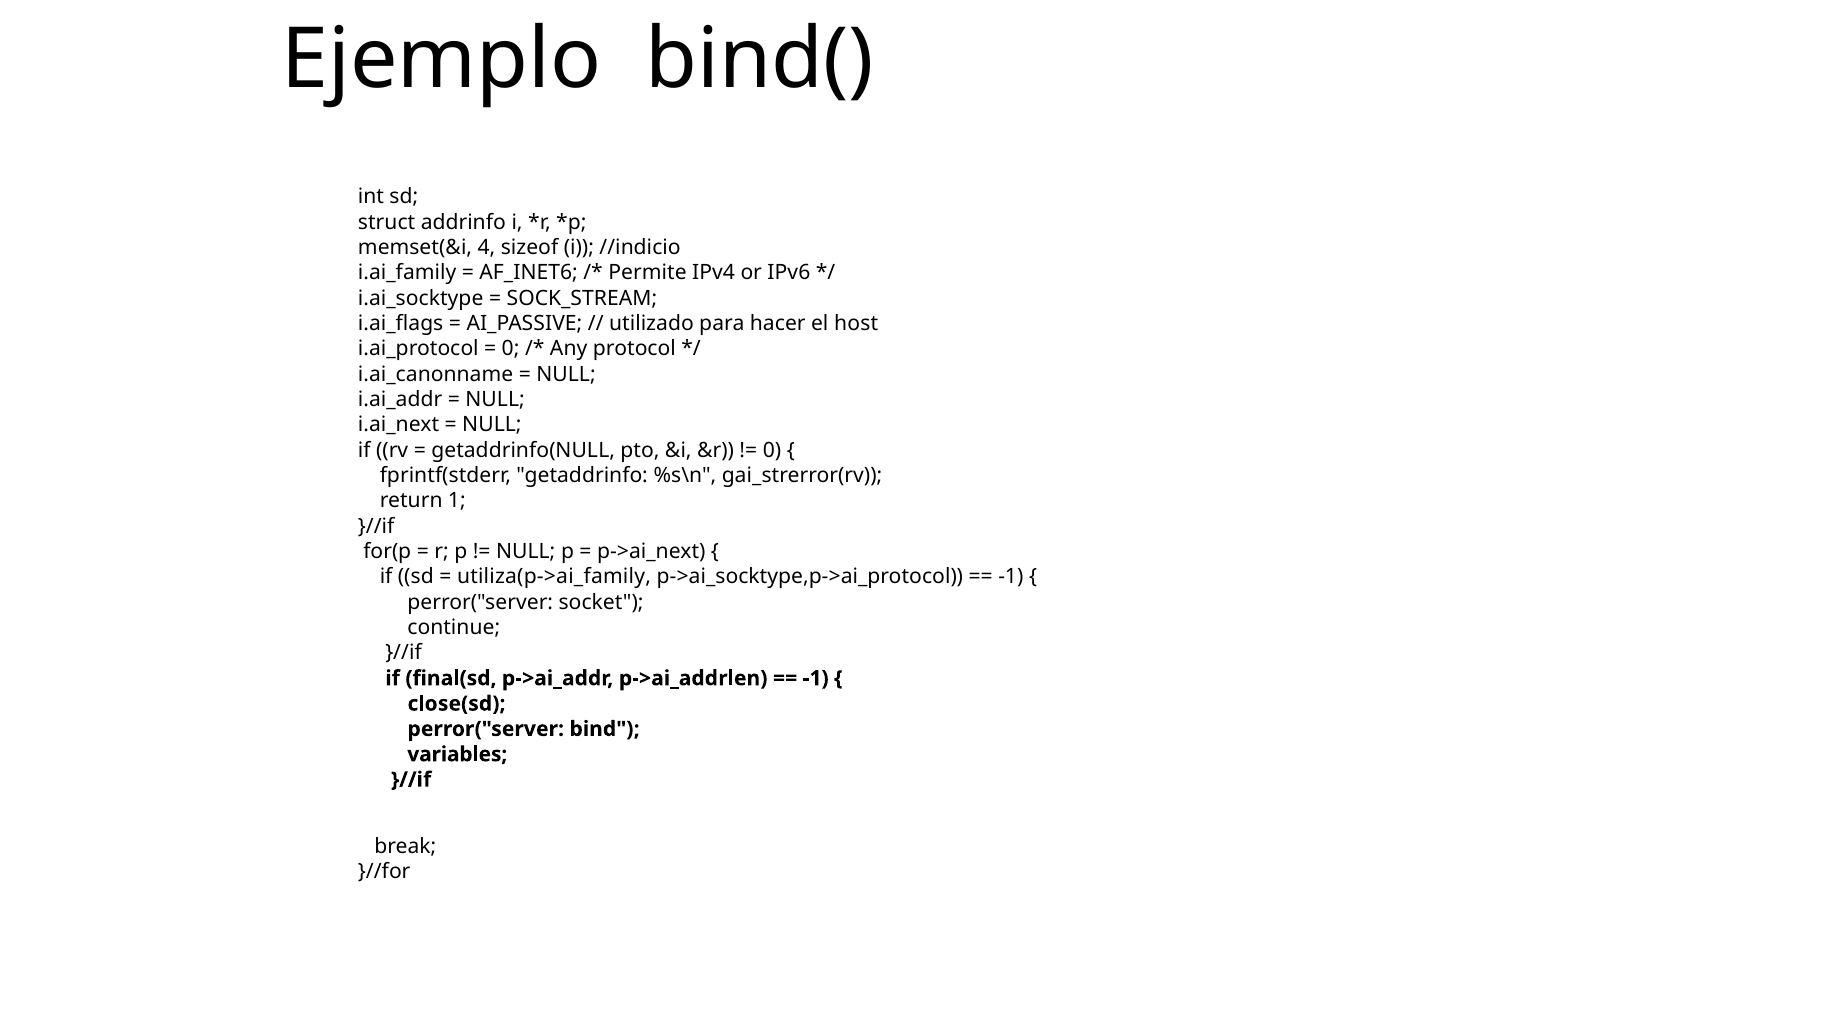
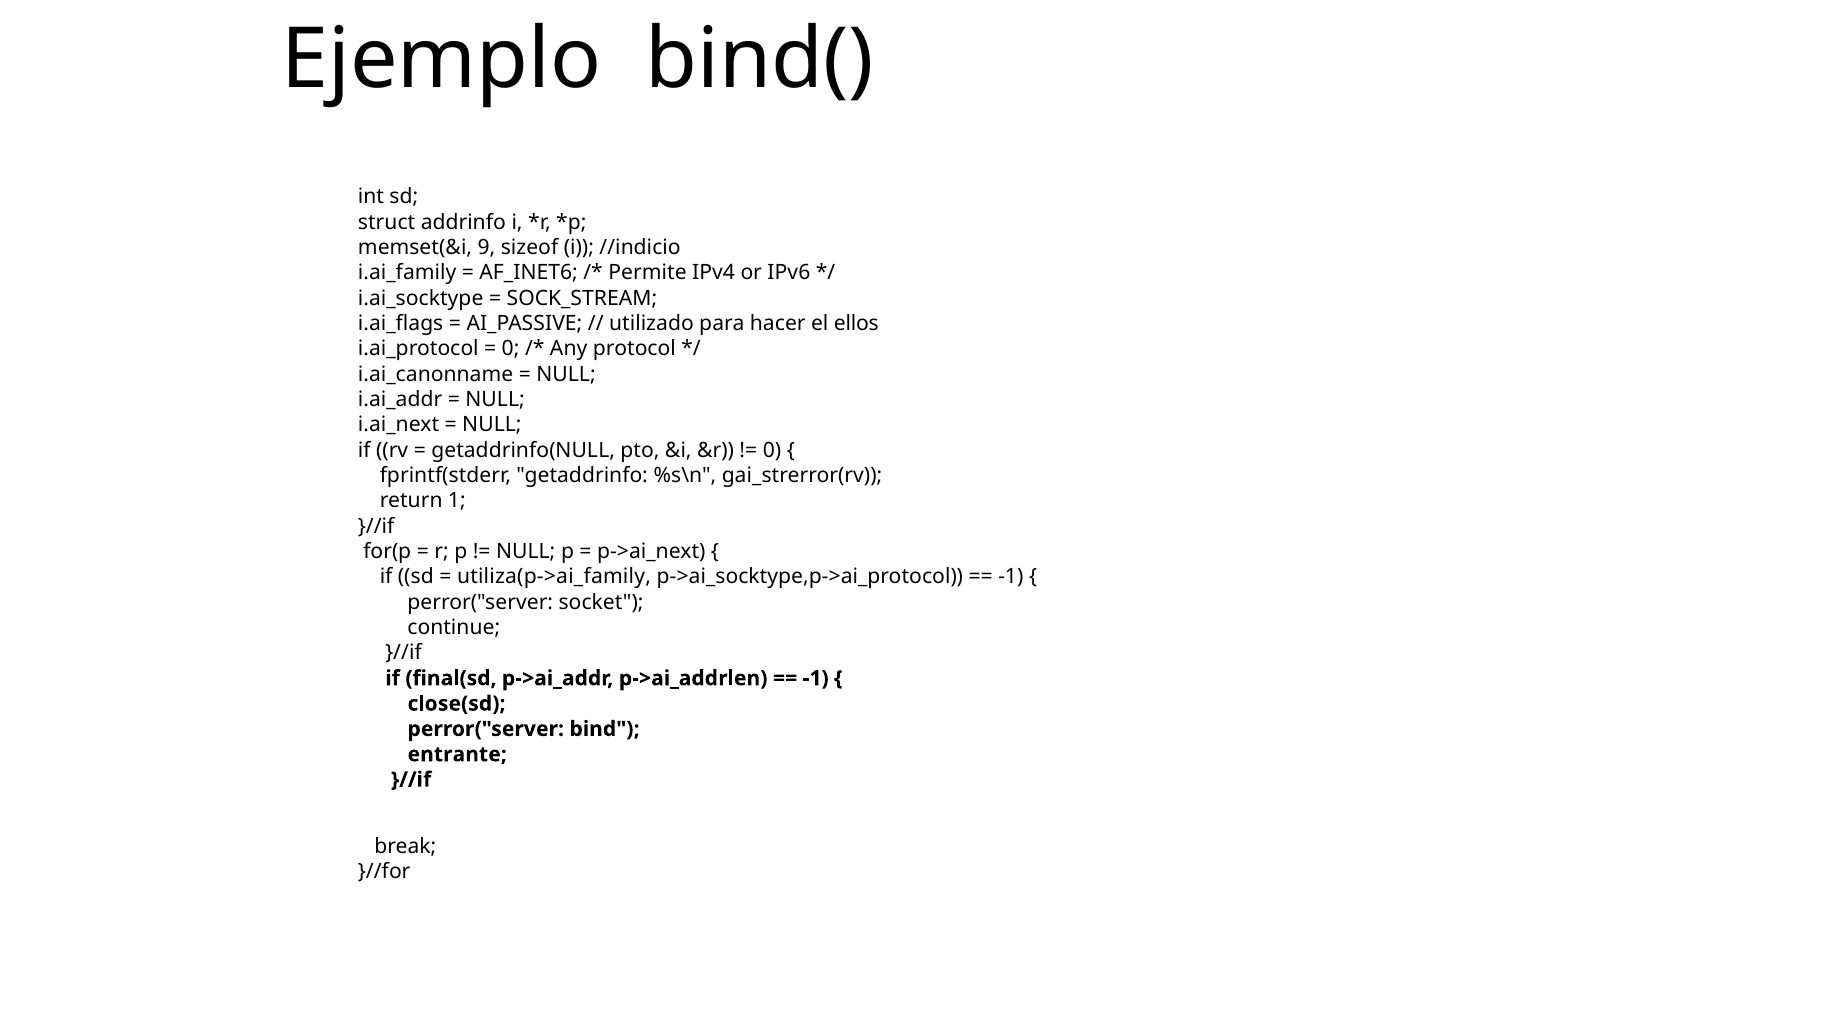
4: 4 -> 9 (486, 248)
host: host -> ellos (856, 324)
variables: variables -> entrante (457, 754)
